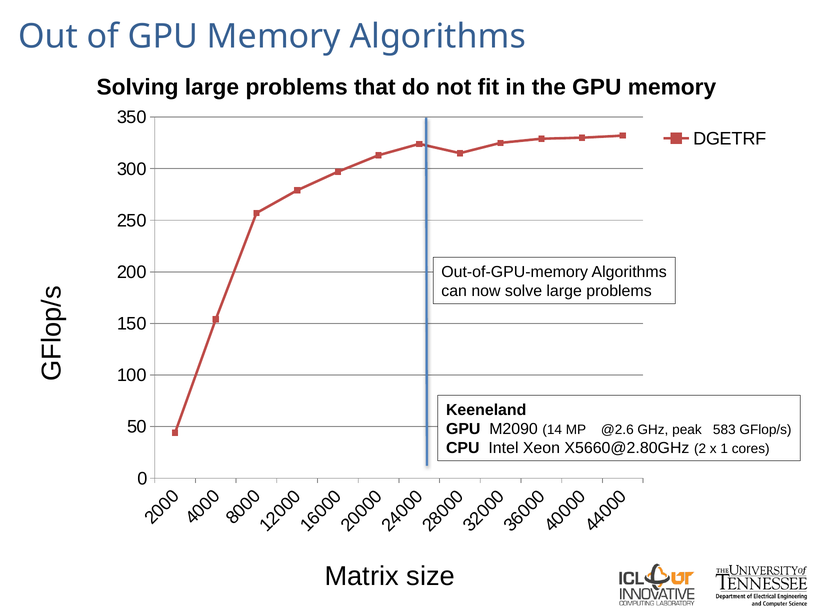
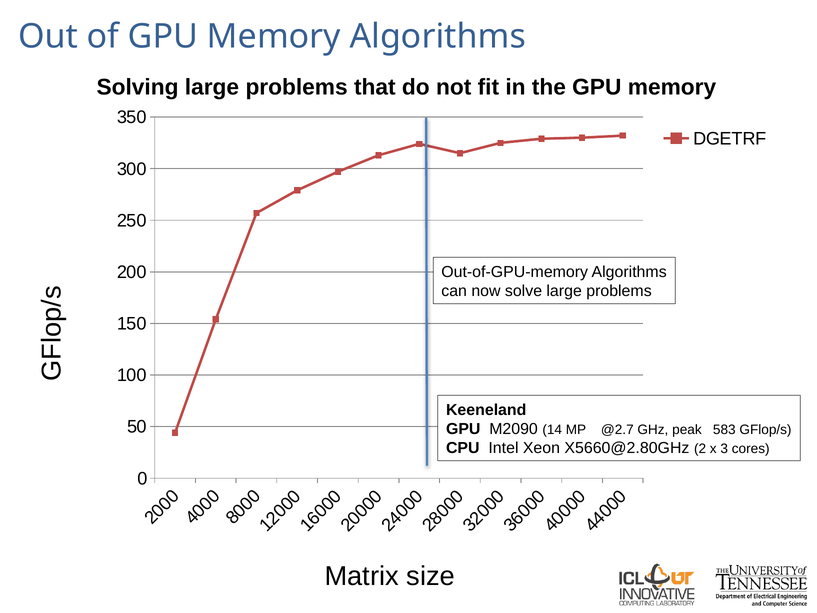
@2.6: @2.6 -> @2.7 (617, 430)
x 1: 1 -> 3 (724, 449)
